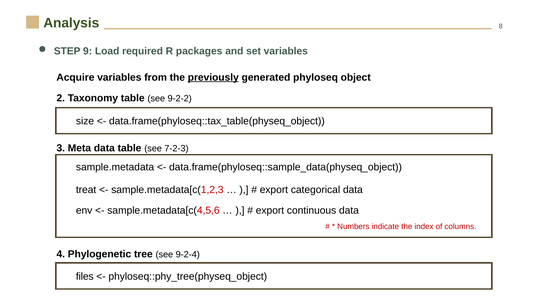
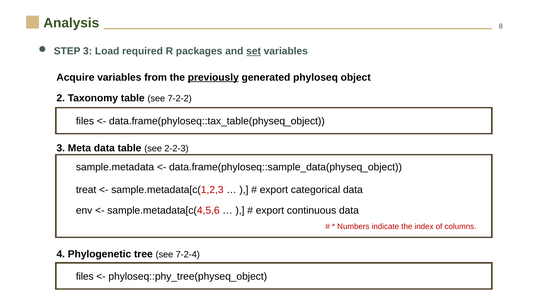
STEP 9: 9 -> 3 (88, 51)
set underline: none -> present (254, 51)
9-2-2: 9-2-2 -> 7-2-2 (180, 99)
size: size -> files (85, 121)
7-2-3: 7-2-3 -> 2-2-3 (176, 148)
9-2-4: 9-2-4 -> 7-2-4 (188, 254)
